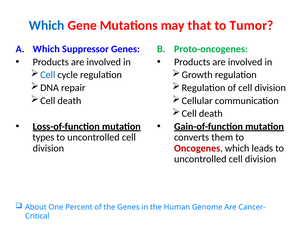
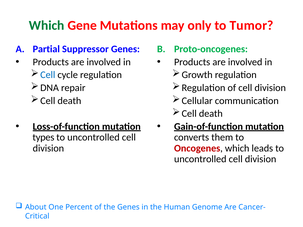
Which colour: blue -> green (47, 25)
that: that -> only (200, 25)
Which: Which -> Partial (46, 49)
